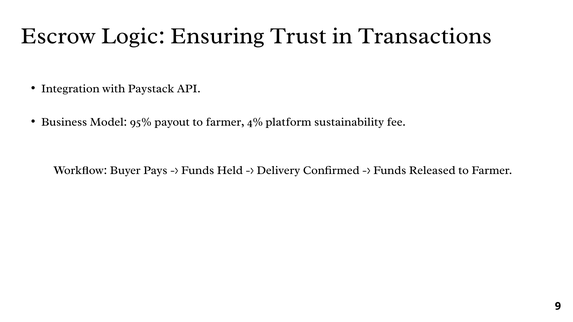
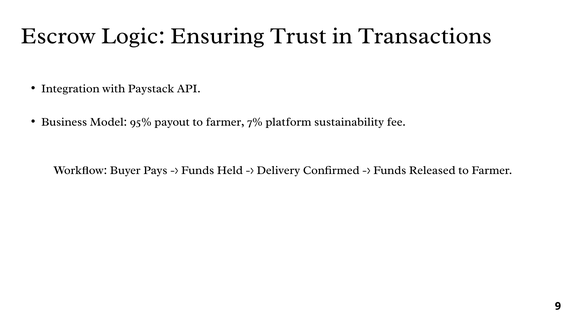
4%: 4% -> 7% (255, 122)
